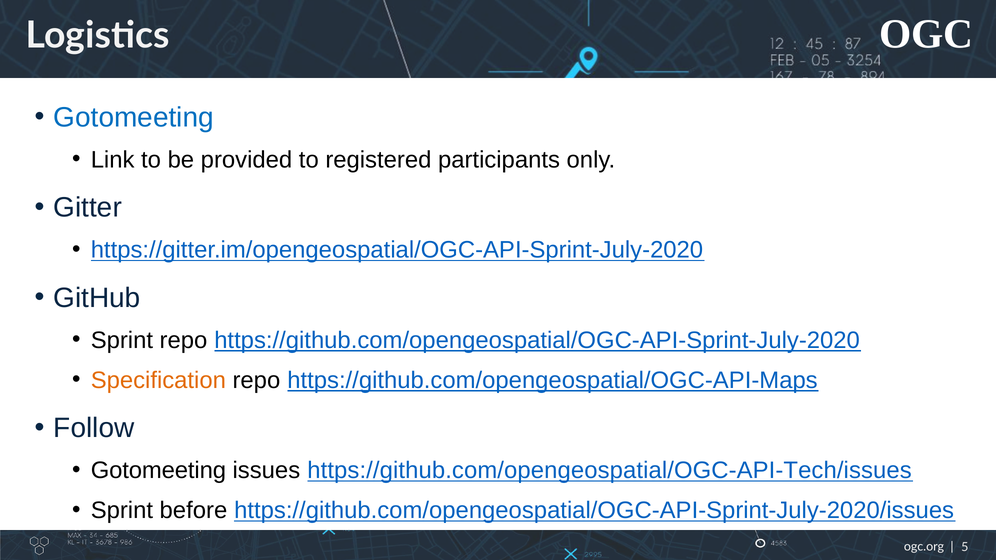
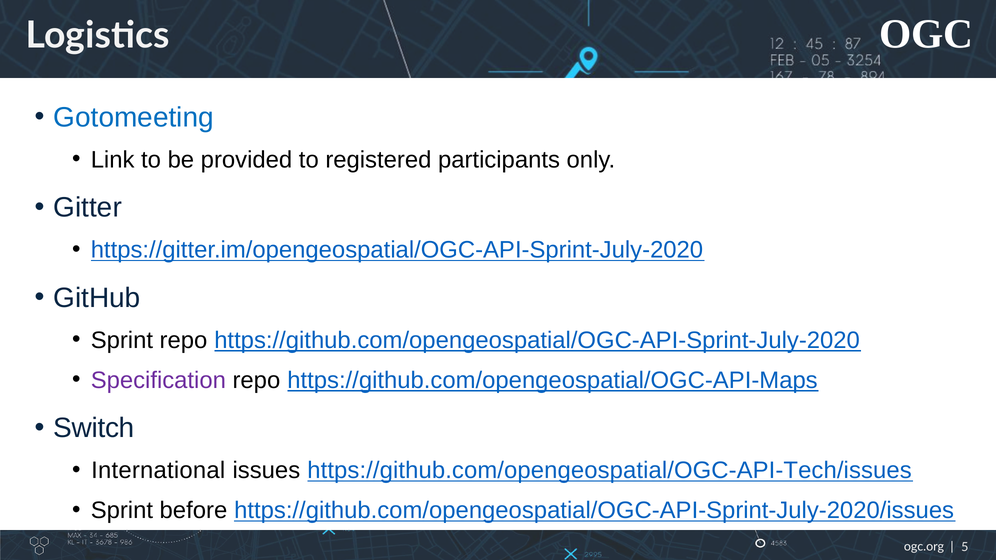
Specification colour: orange -> purple (158, 380)
Follow: Follow -> Switch (94, 428)
Gotomeeting: Gotomeeting -> International (158, 471)
